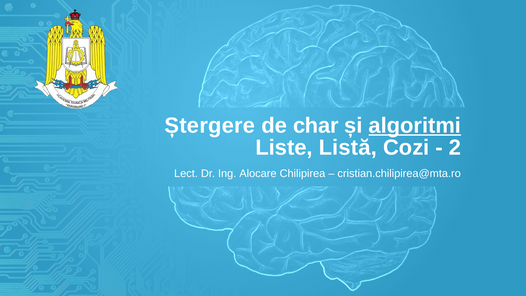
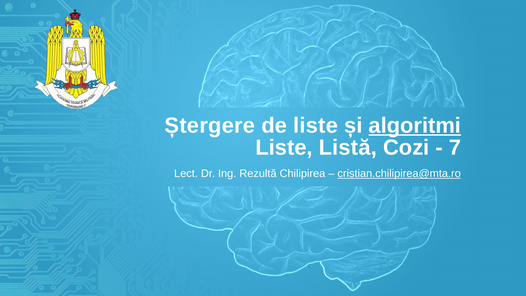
de char: char -> liste (316, 125)
2: 2 -> 7 (455, 147)
Alocare: Alocare -> Rezultă (258, 174)
cristian.chilipirea@mta.ro underline: none -> present (399, 174)
